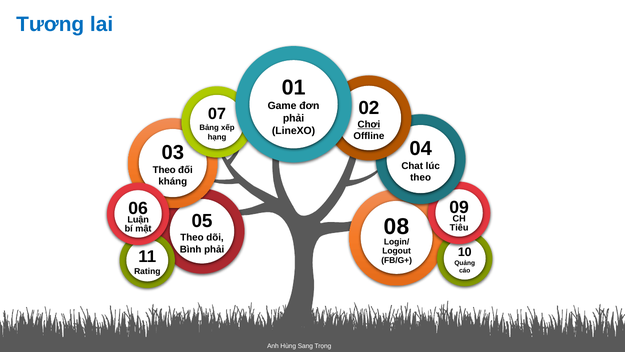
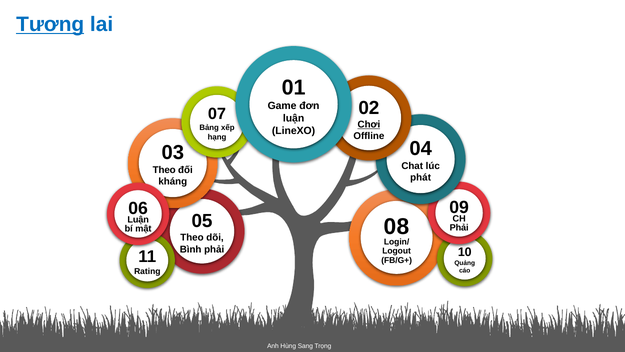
Tương underline: none -> present (50, 24)
phải: phải -> luận (294, 118)
theo: theo -> phát (421, 178)
Tiêu: Tiêu -> Phải (459, 227)
